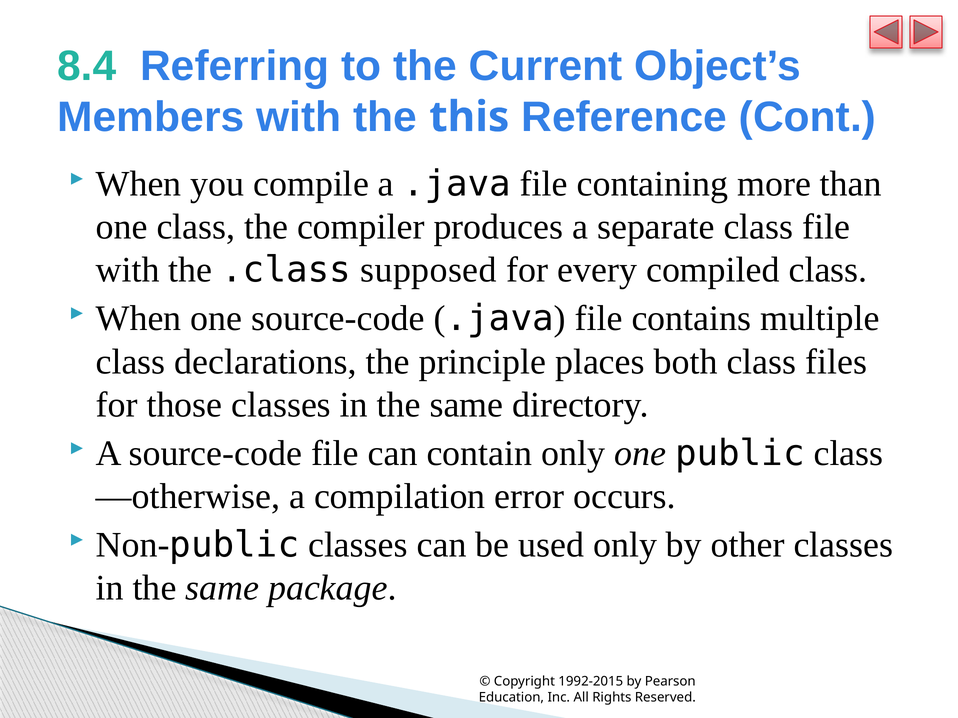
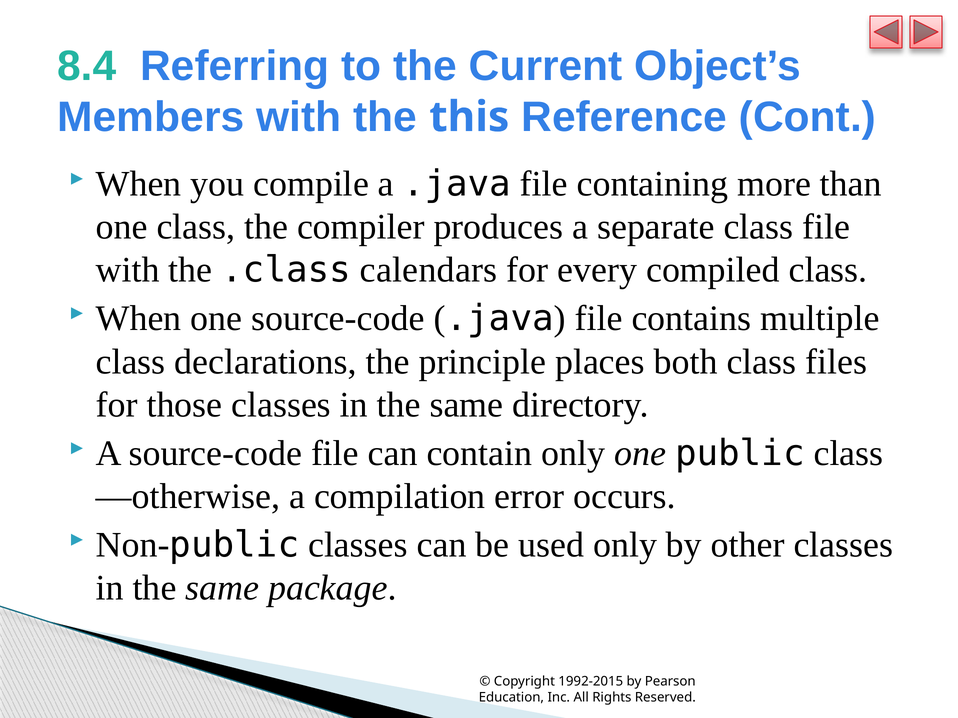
supposed: supposed -> calendars (429, 270)
